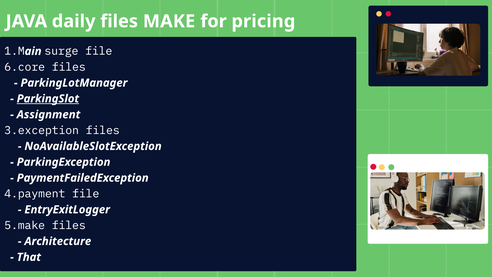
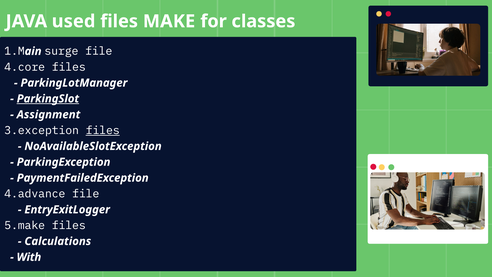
daily: daily -> used (74, 21)
pricing: pricing -> classes (263, 21)
6.core: 6.core -> 4.core (25, 67)
files underline: none -> present (103, 130)
4.payment: 4.payment -> 4.advance (35, 194)
Architecture: Architecture -> Calculations (58, 241)
That: That -> With (29, 257)
